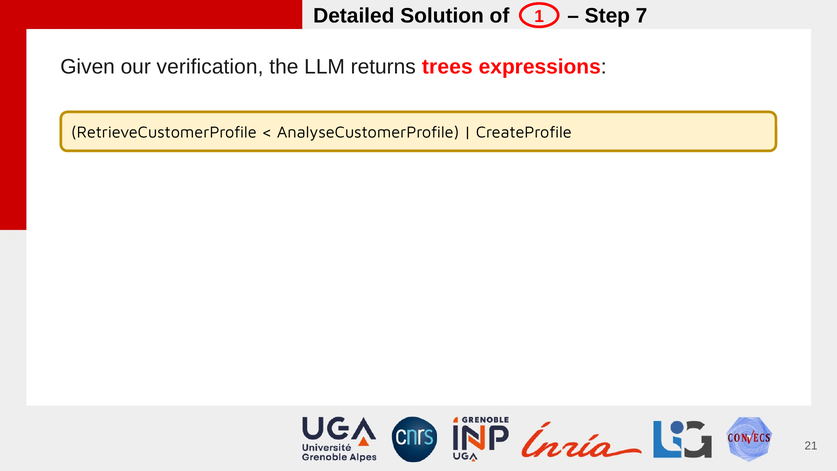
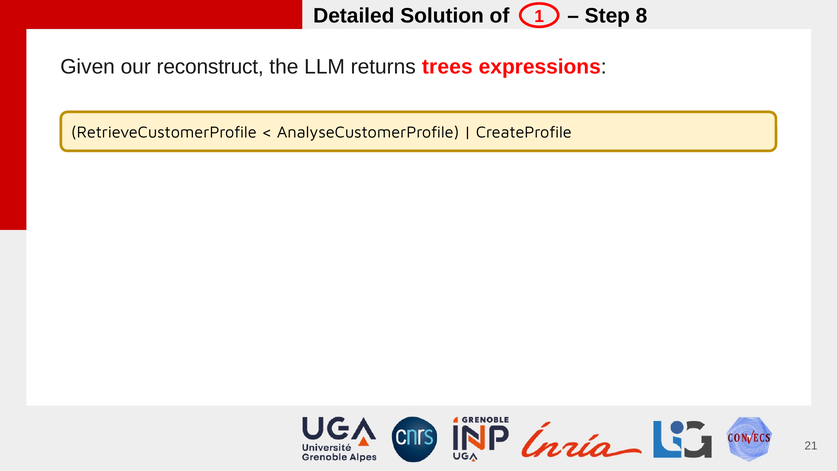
7: 7 -> 8 (642, 16)
verification: verification -> reconstruct (210, 67)
